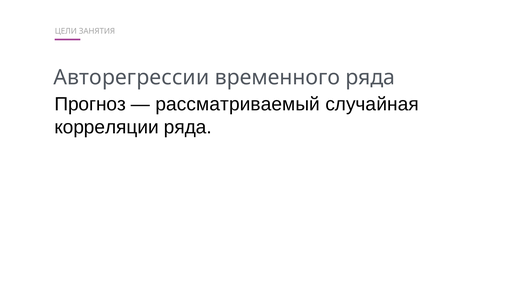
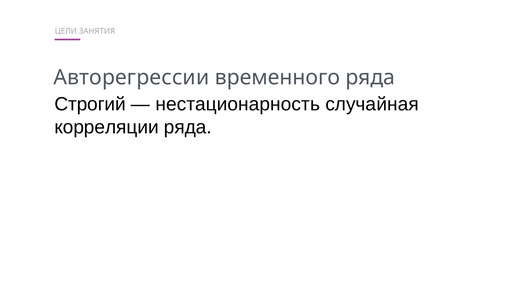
Прогноз: Прогноз -> Строгий (90, 104)
рассматриваемый: рассматриваемый -> нестационарность (238, 104)
